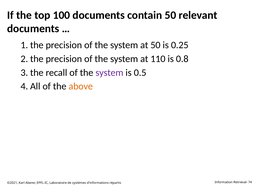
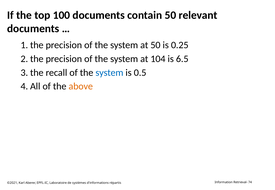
110: 110 -> 104 (158, 59)
0.8: 0.8 -> 6.5 (182, 59)
system colour: purple -> blue (109, 73)
